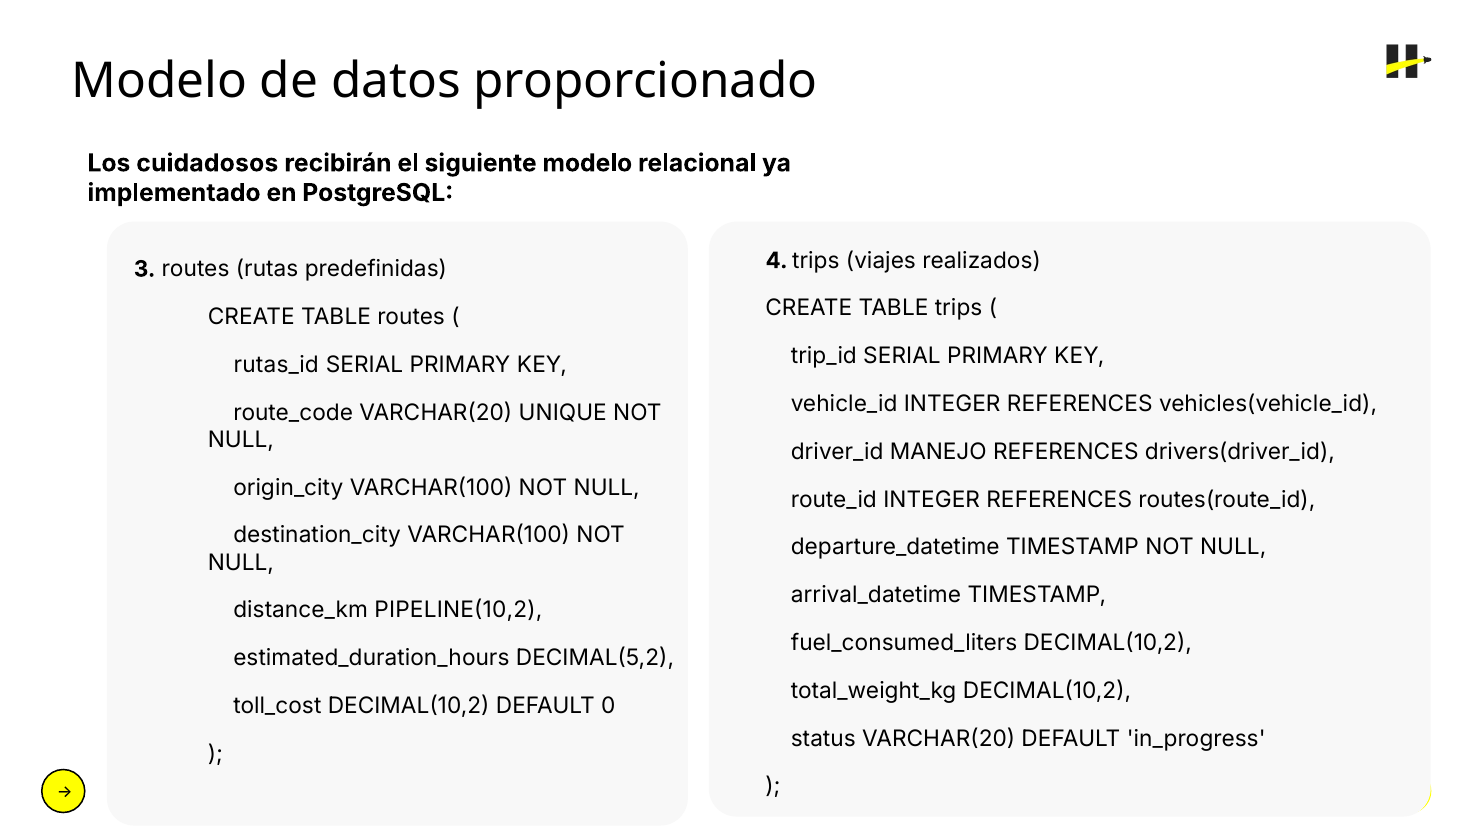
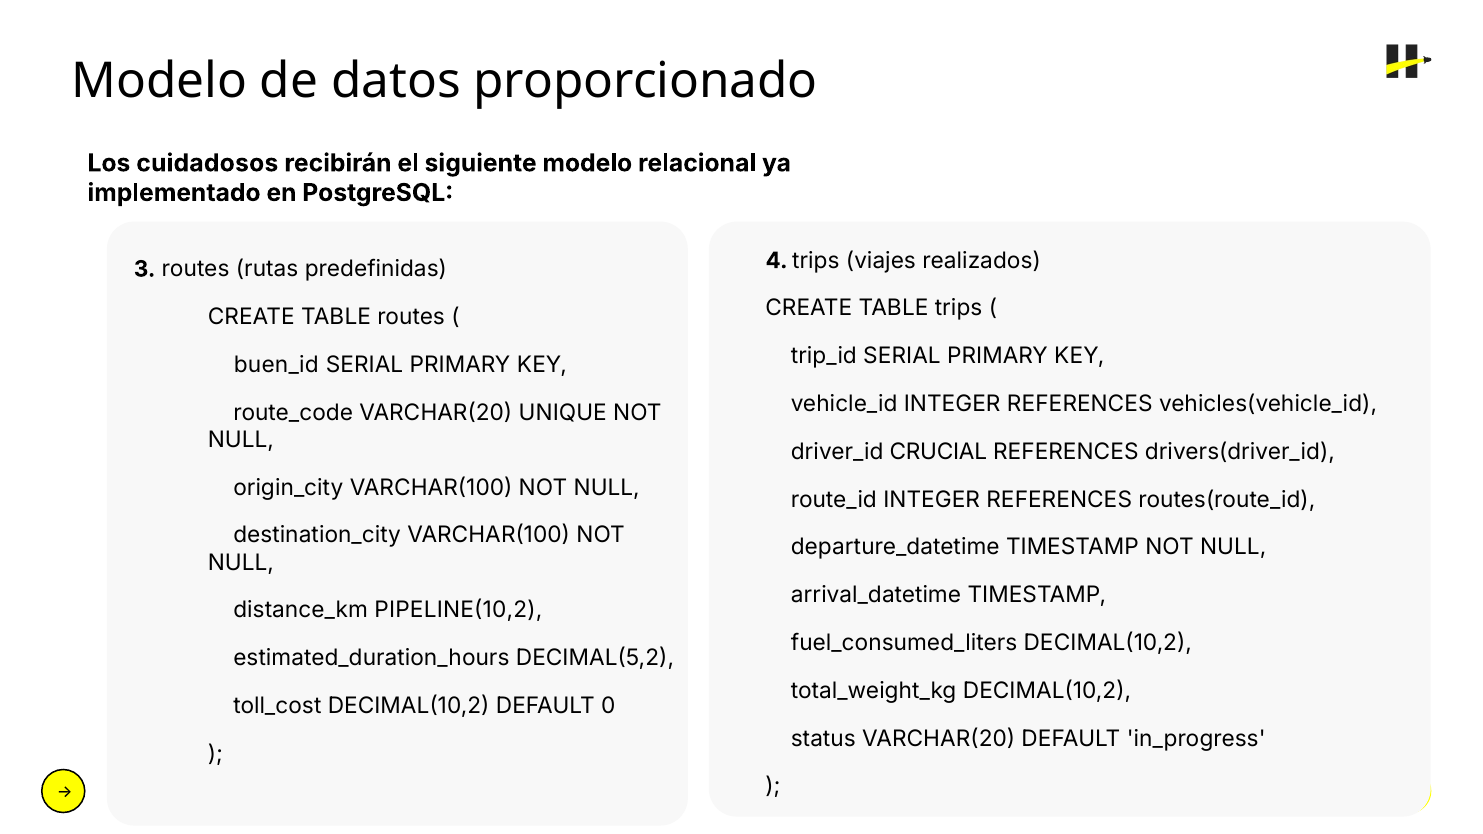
rutas_id: rutas_id -> buen_id (276, 365)
MANEJO: MANEJO -> CRUCIAL (938, 452)
